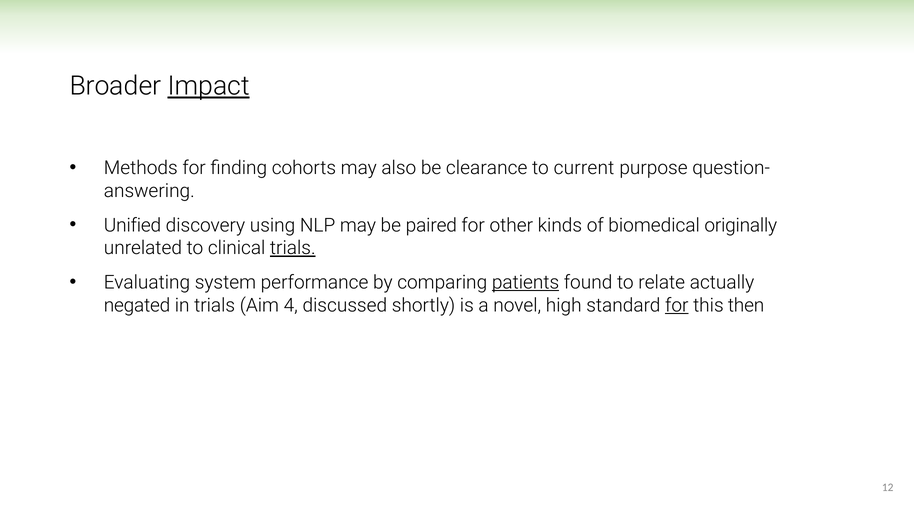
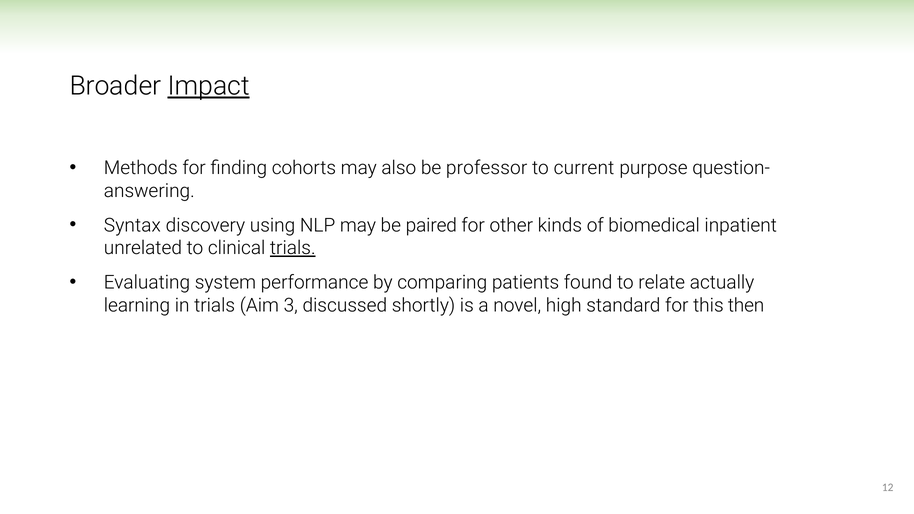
clearance: clearance -> professor (487, 168)
Unified: Unified -> Syntax (132, 225)
originally: originally -> inpatient (741, 225)
patients underline: present -> none (526, 282)
negated: negated -> learning (137, 305)
4: 4 -> 3 (291, 305)
for underline: present -> none (677, 305)
